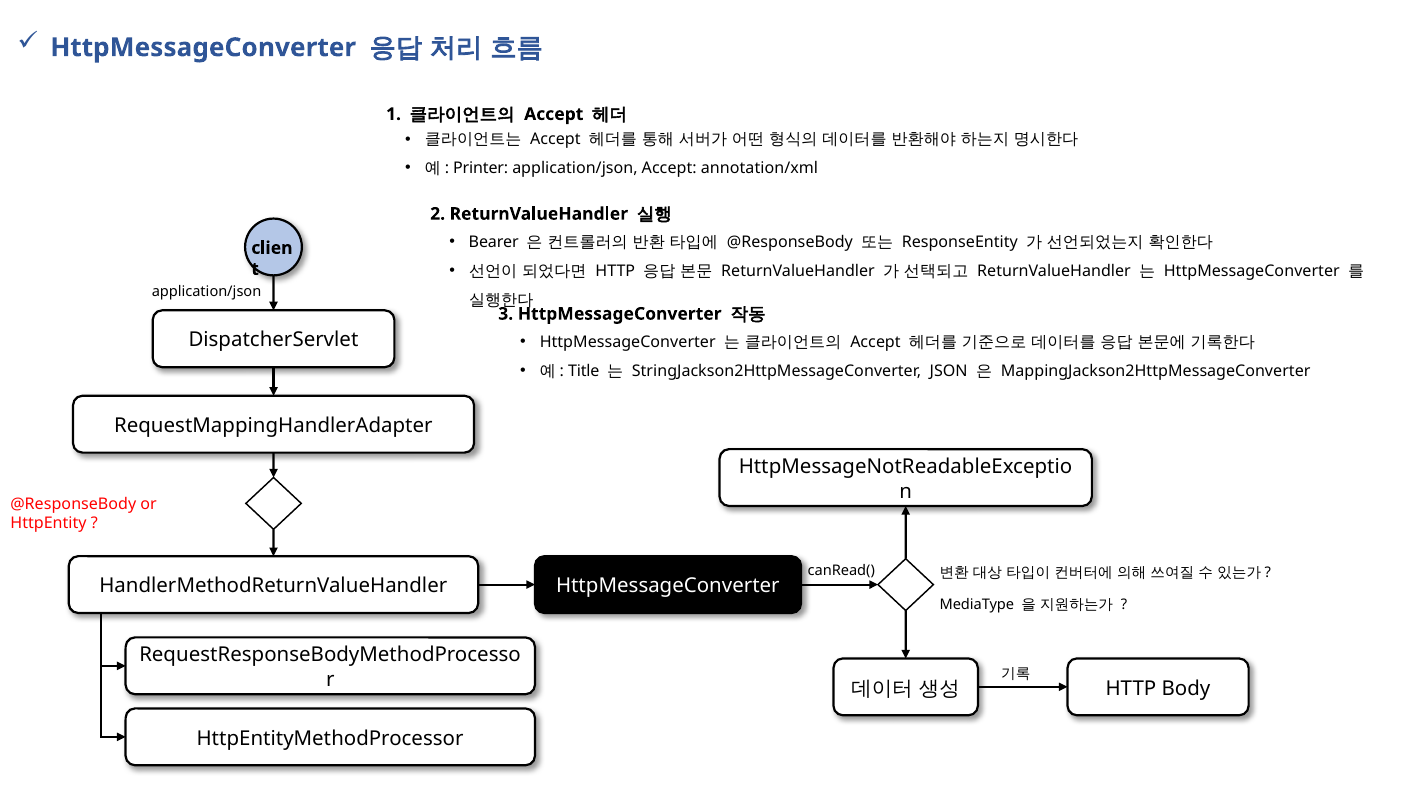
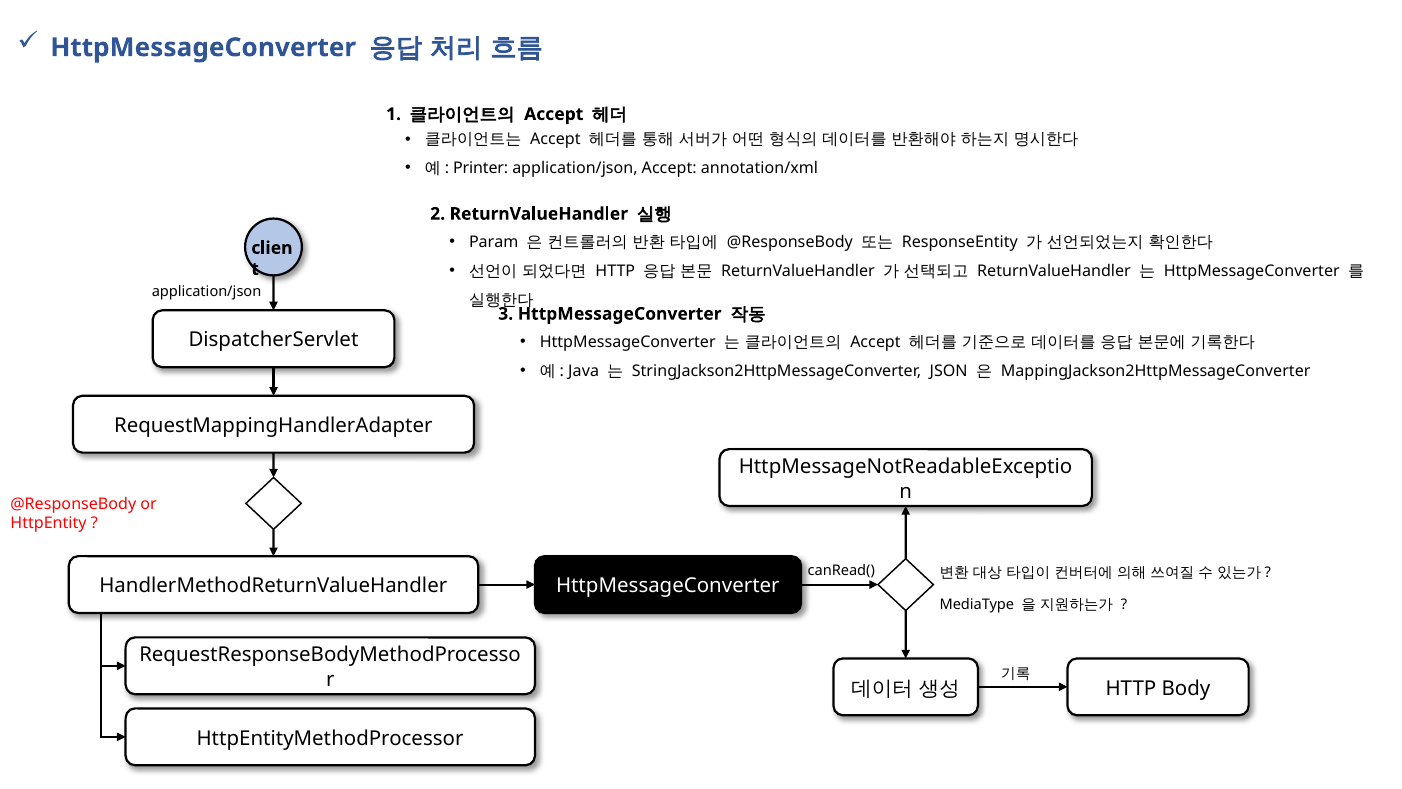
Bearer: Bearer -> Param (494, 242)
Title: Title -> Java (584, 371)
